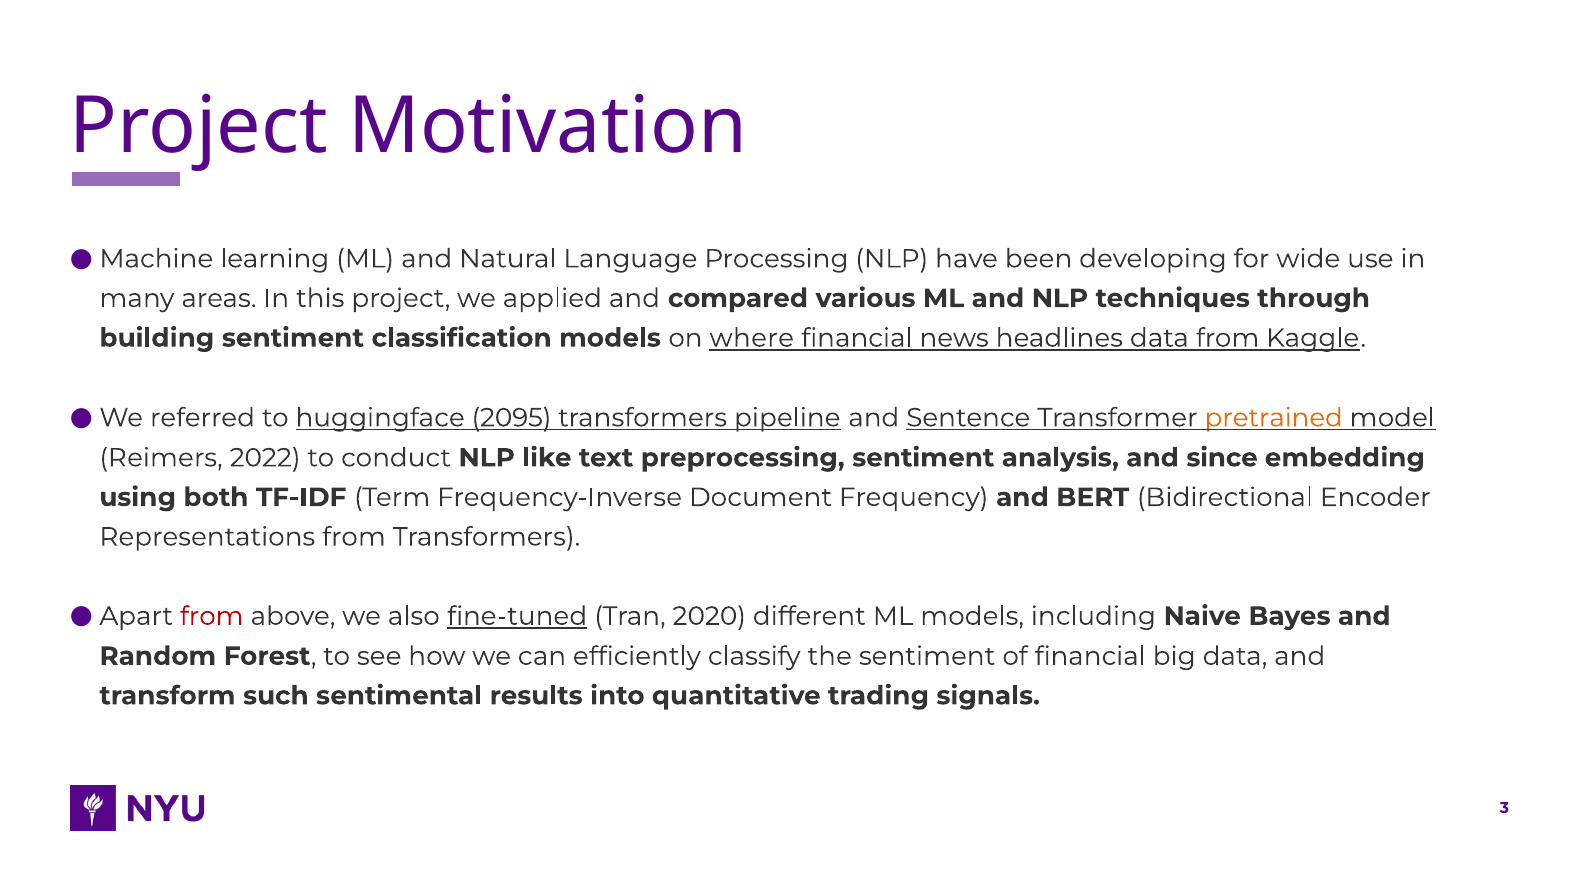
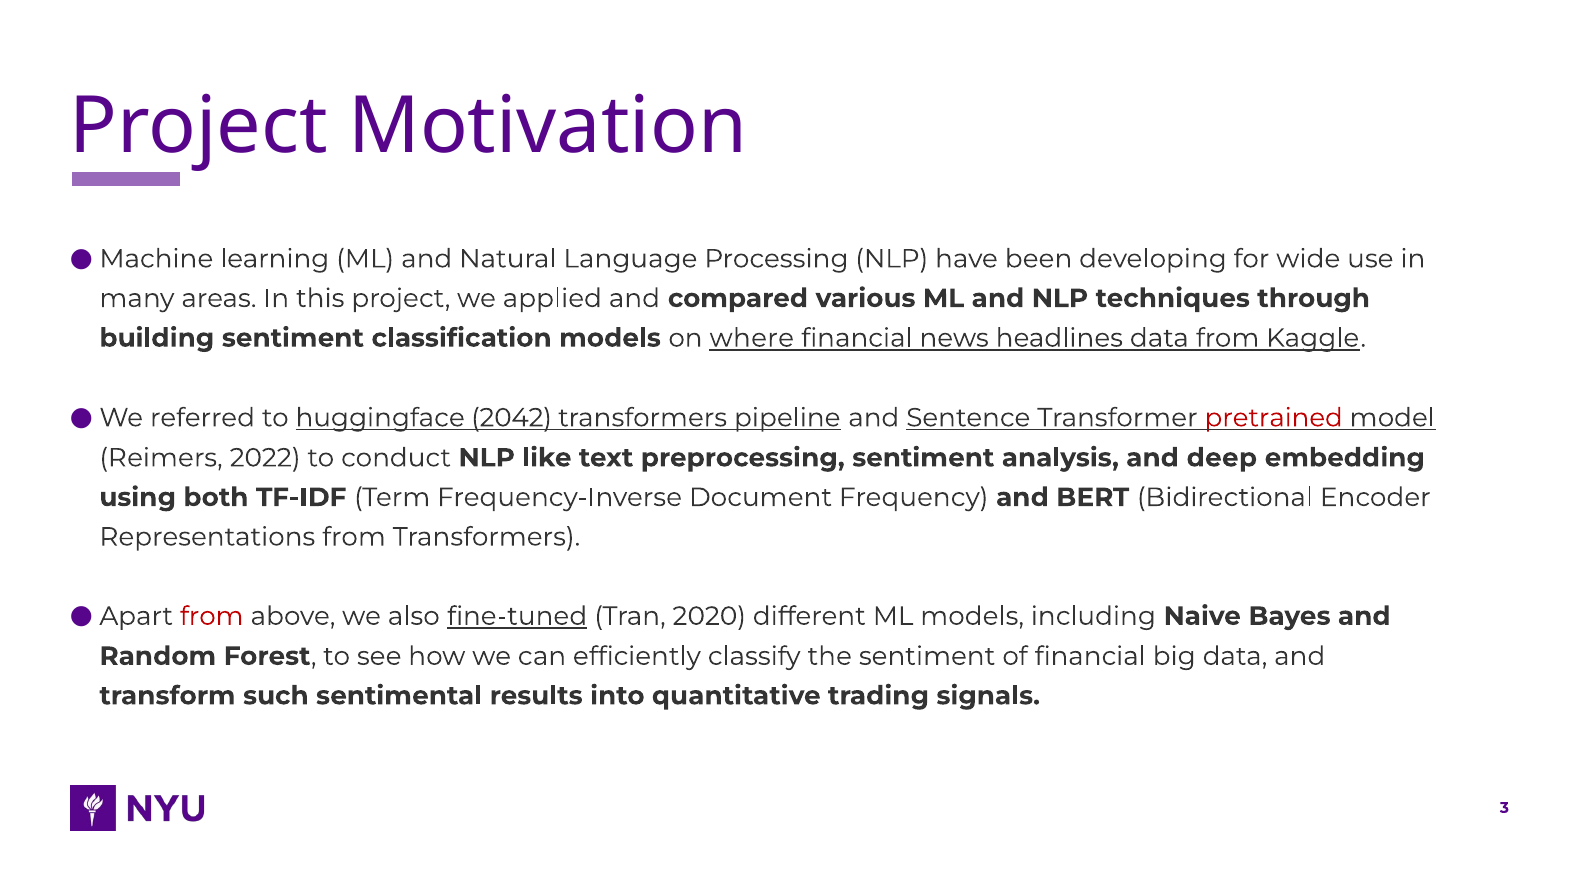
2095: 2095 -> 2042 (512, 418)
pretrained colour: orange -> red (1274, 418)
since: since -> deep (1222, 458)
